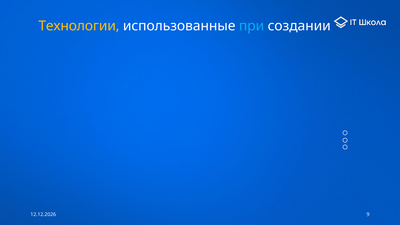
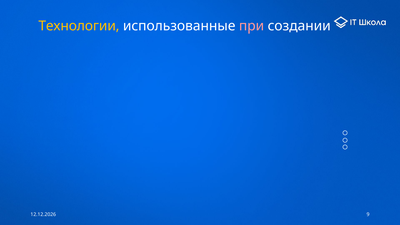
при colour: light blue -> pink (252, 26)
